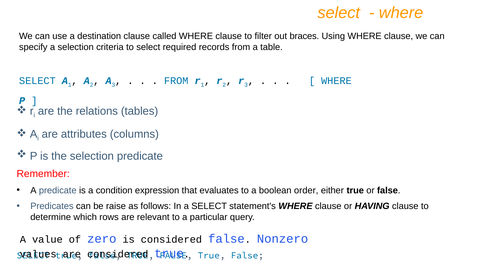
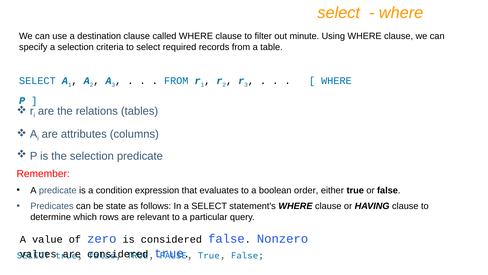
braces: braces -> minute (304, 36)
raise: raise -> state (116, 206)
